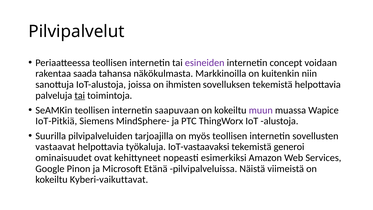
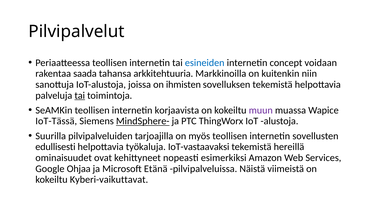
esineiden colour: purple -> blue (205, 63)
näkökulmasta: näkökulmasta -> arkkitehtuuria (163, 74)
saapuvaan: saapuvaan -> korjaavista (177, 110)
IoT-Pitkiä: IoT-Pitkiä -> IoT-Tässä (56, 121)
MindSphere- underline: none -> present (143, 121)
vastaavat: vastaavat -> edullisesti (55, 147)
generoi: generoi -> hereillä (289, 147)
Pinon: Pinon -> Ohjaa (79, 169)
